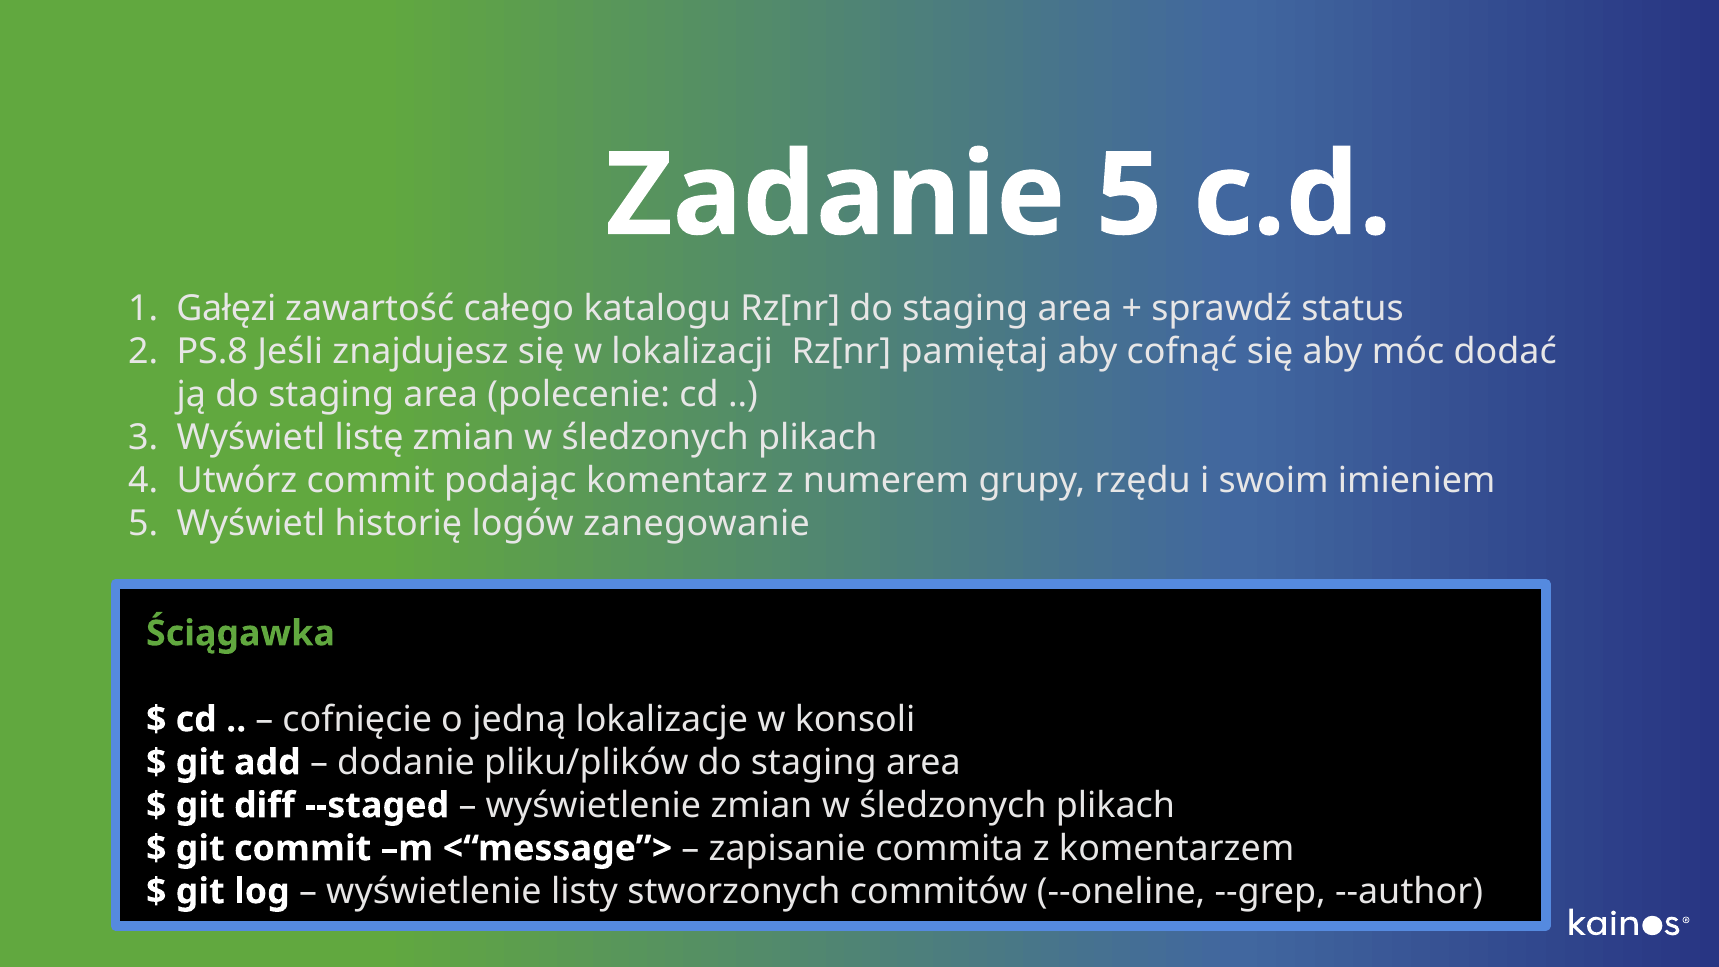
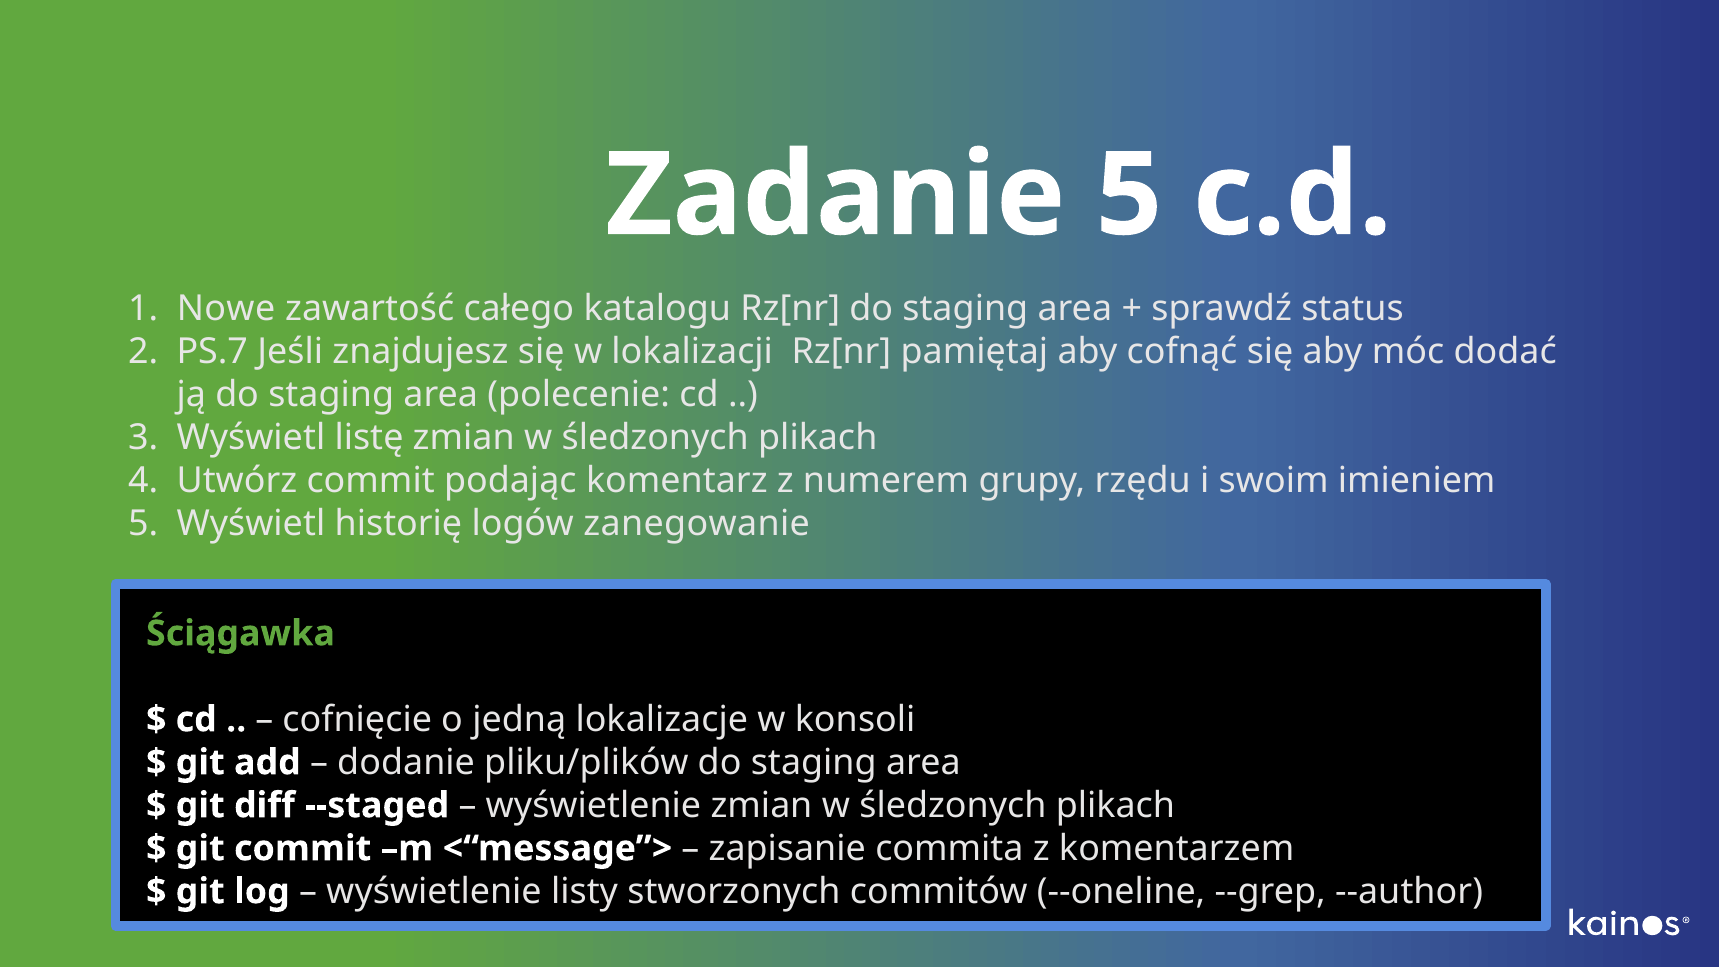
Gałęzi: Gałęzi -> Nowe (226, 309)
PS.8: PS.8 -> PS.7 (212, 352)
